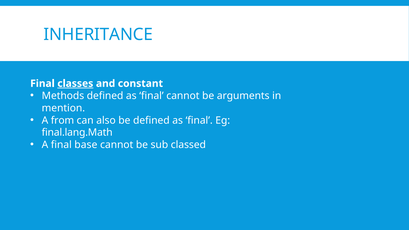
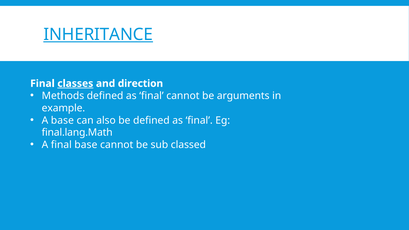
INHERITANCE underline: none -> present (98, 34)
constant: constant -> direction (140, 84)
mention: mention -> example (63, 108)
A from: from -> base (62, 120)
